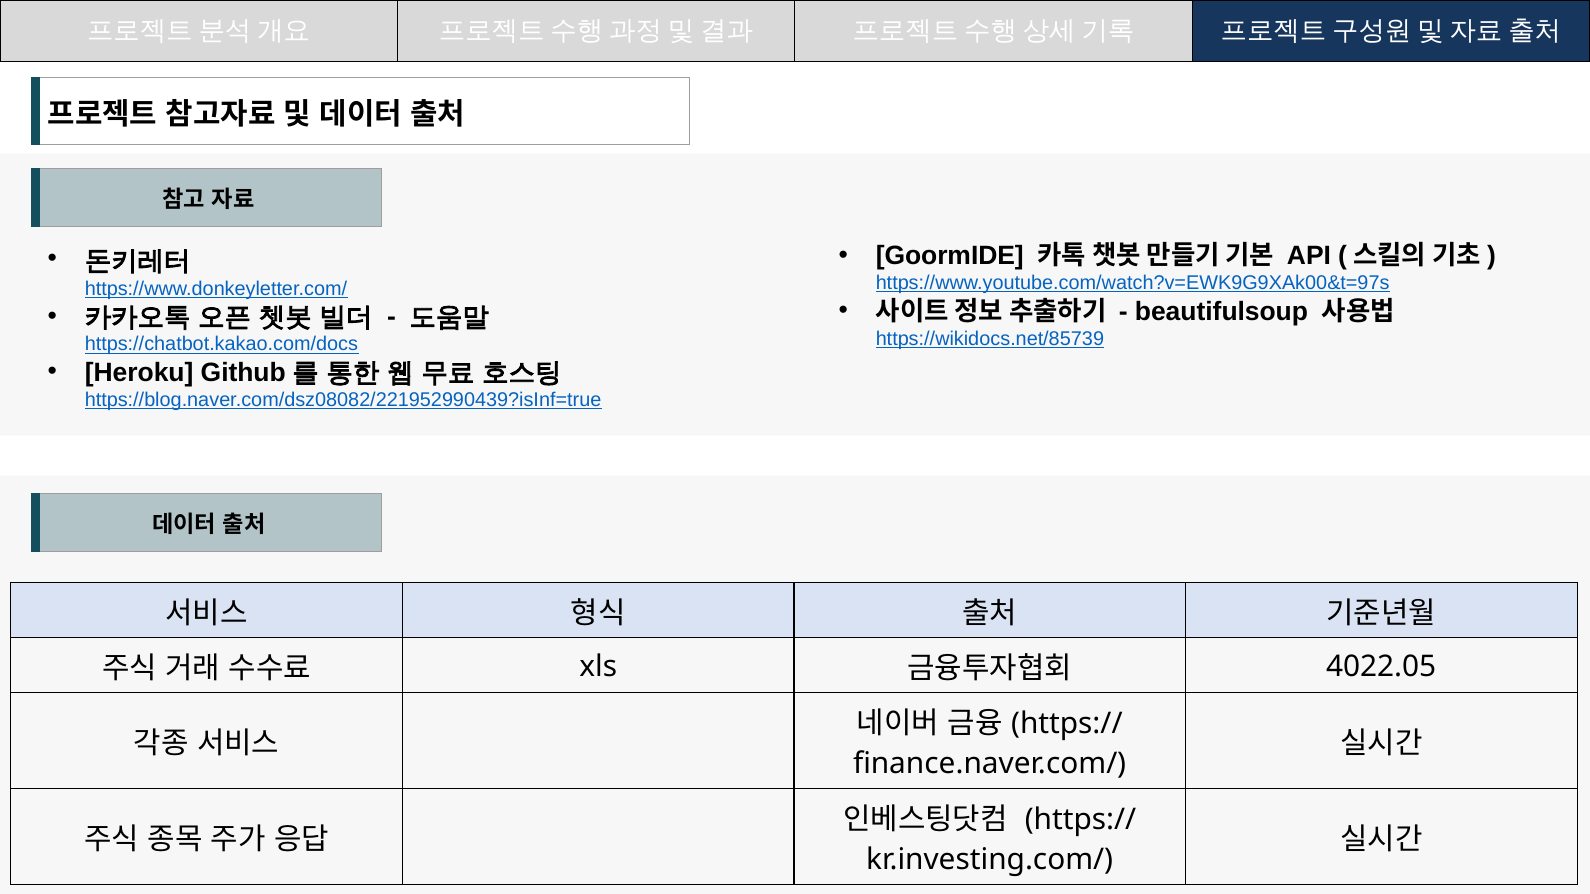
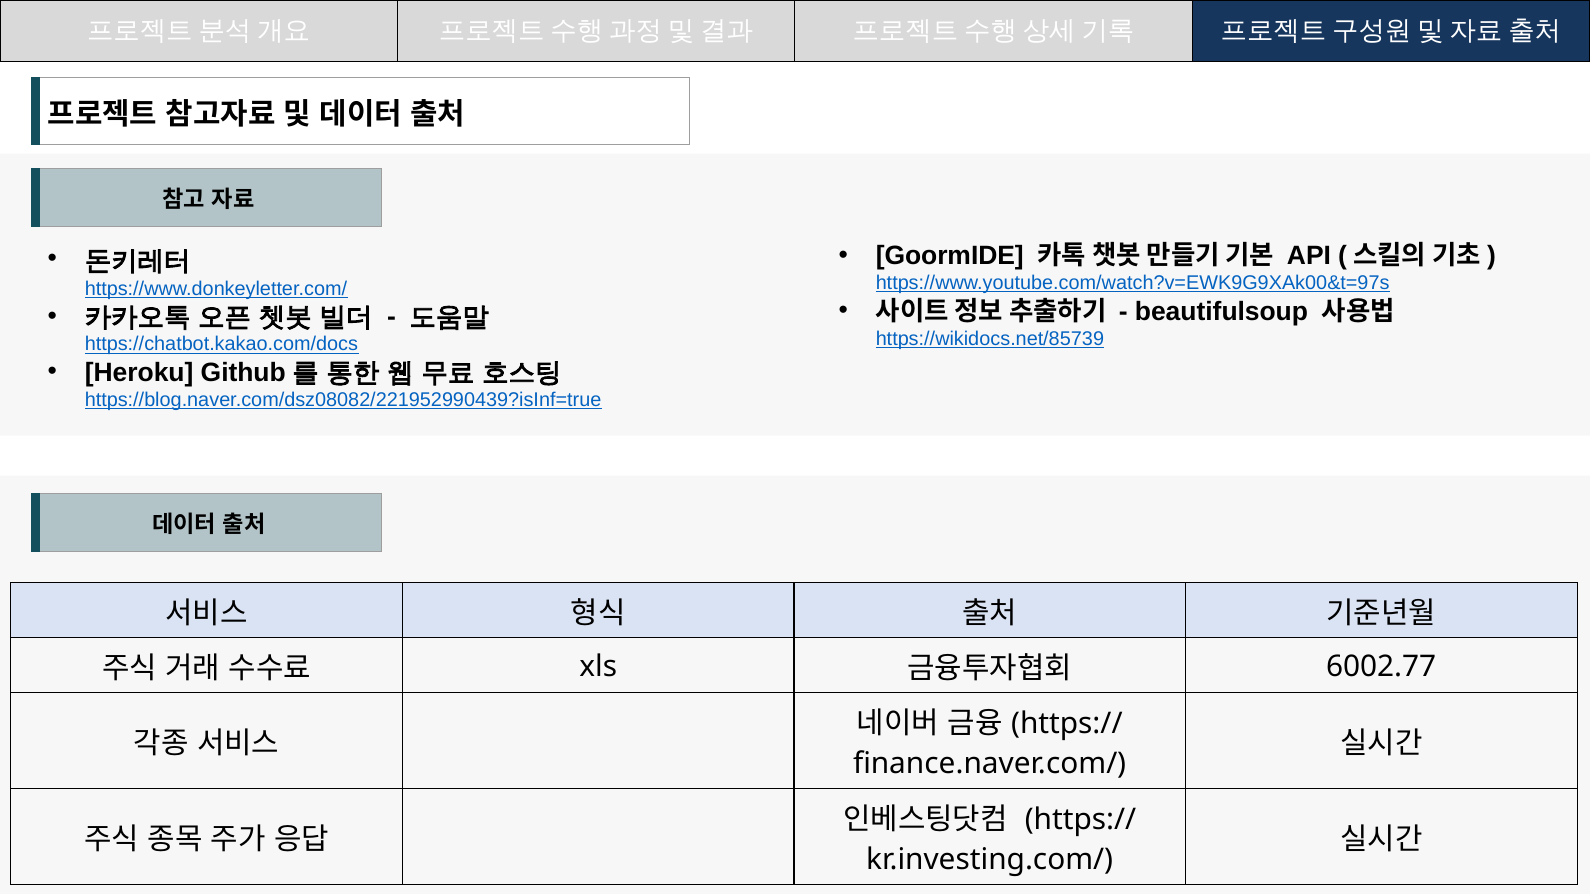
4022.05: 4022.05 -> 6002.77 (1381, 667)
